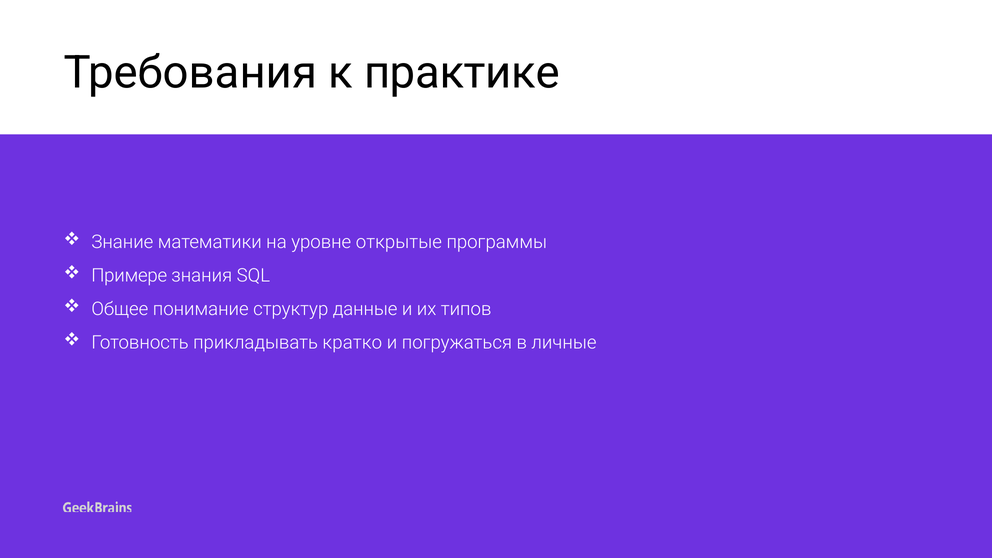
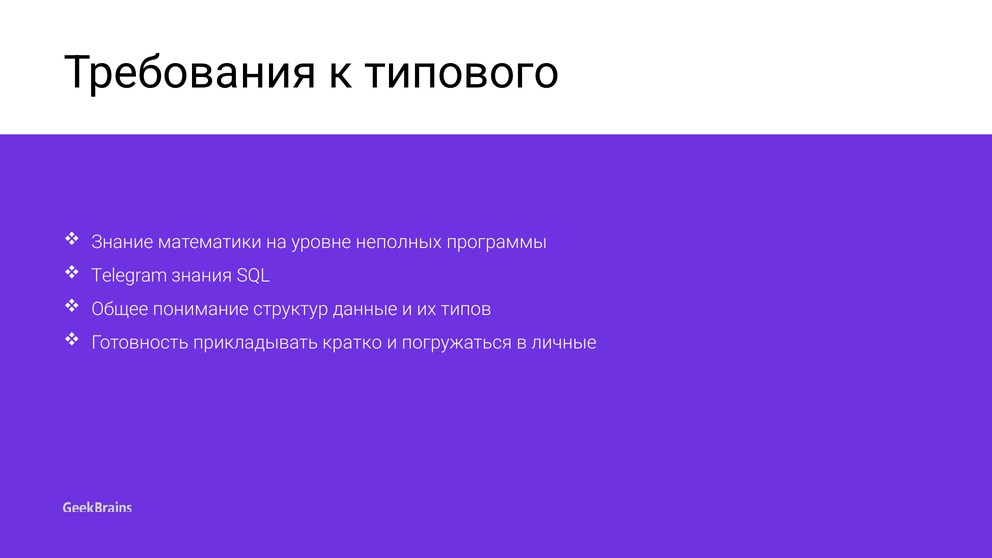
практике: практике -> типового (462, 73)
открытые: открытые -> неполных (399, 242)
Примере: Примере -> Telegram (129, 276)
